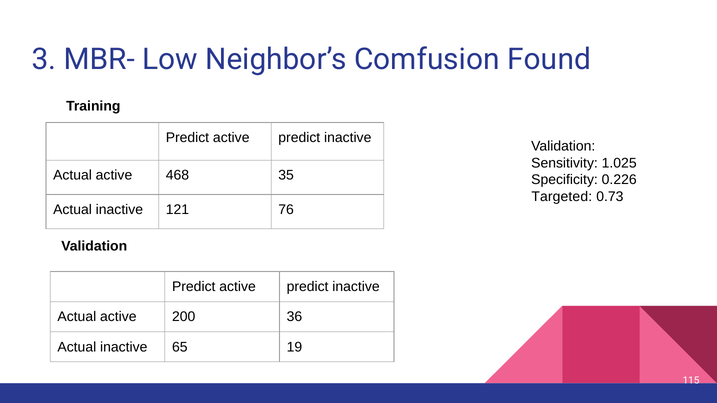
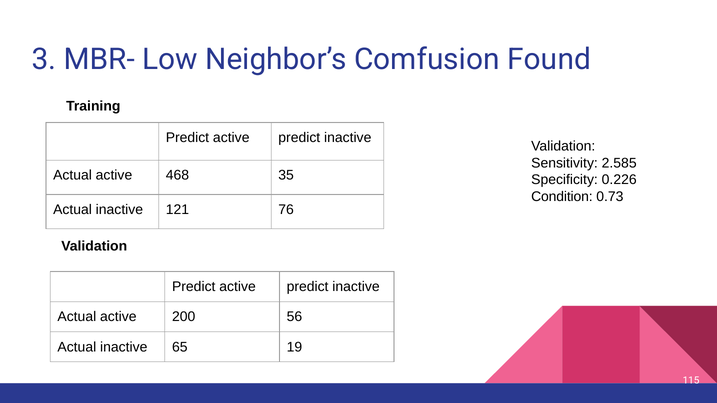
1.025: 1.025 -> 2.585 (619, 163)
Targeted: Targeted -> Condition (562, 197)
36: 36 -> 56 (294, 317)
